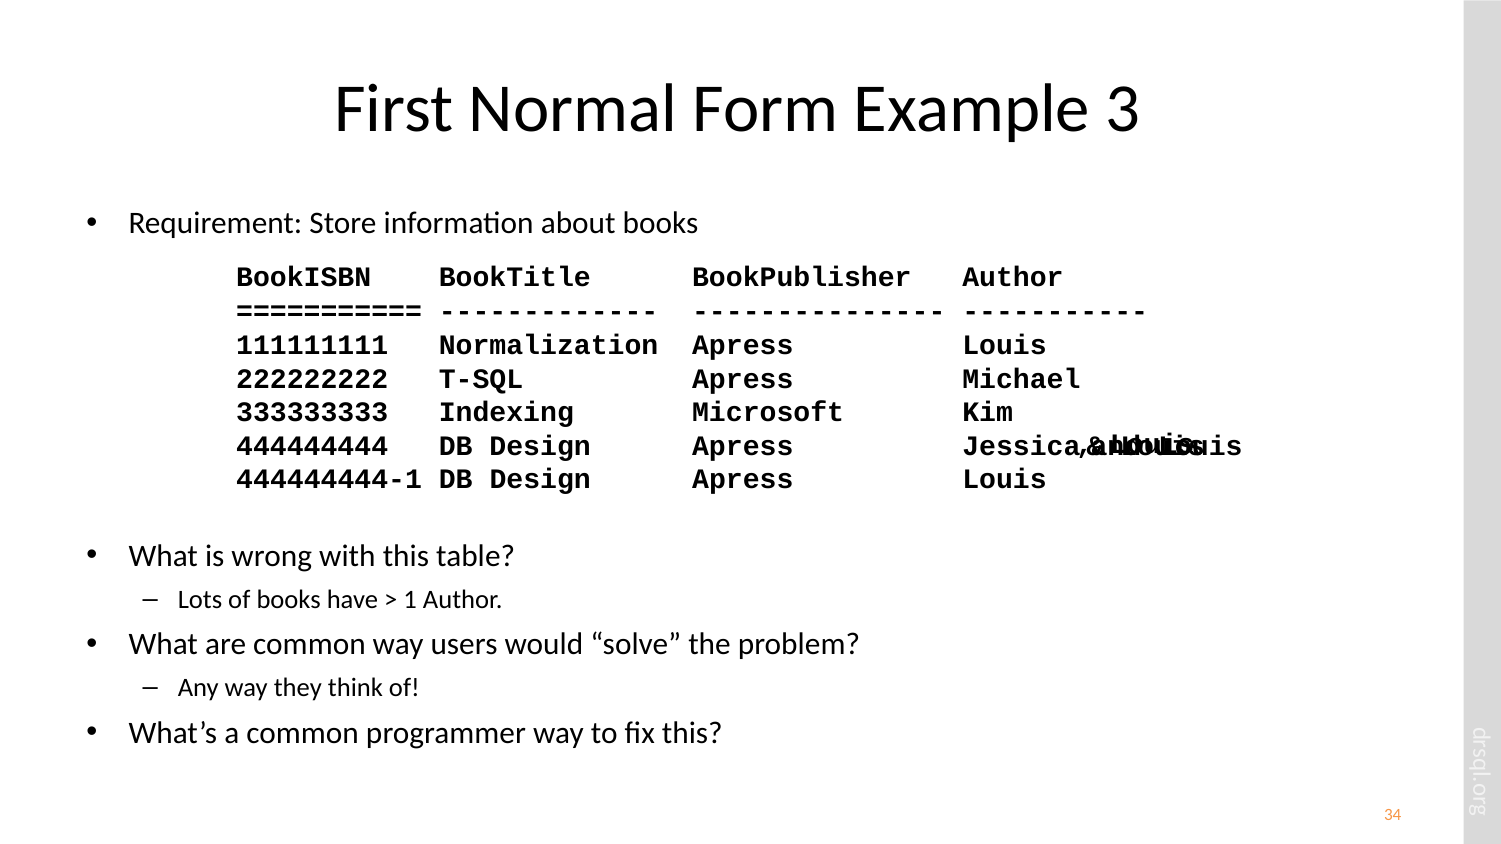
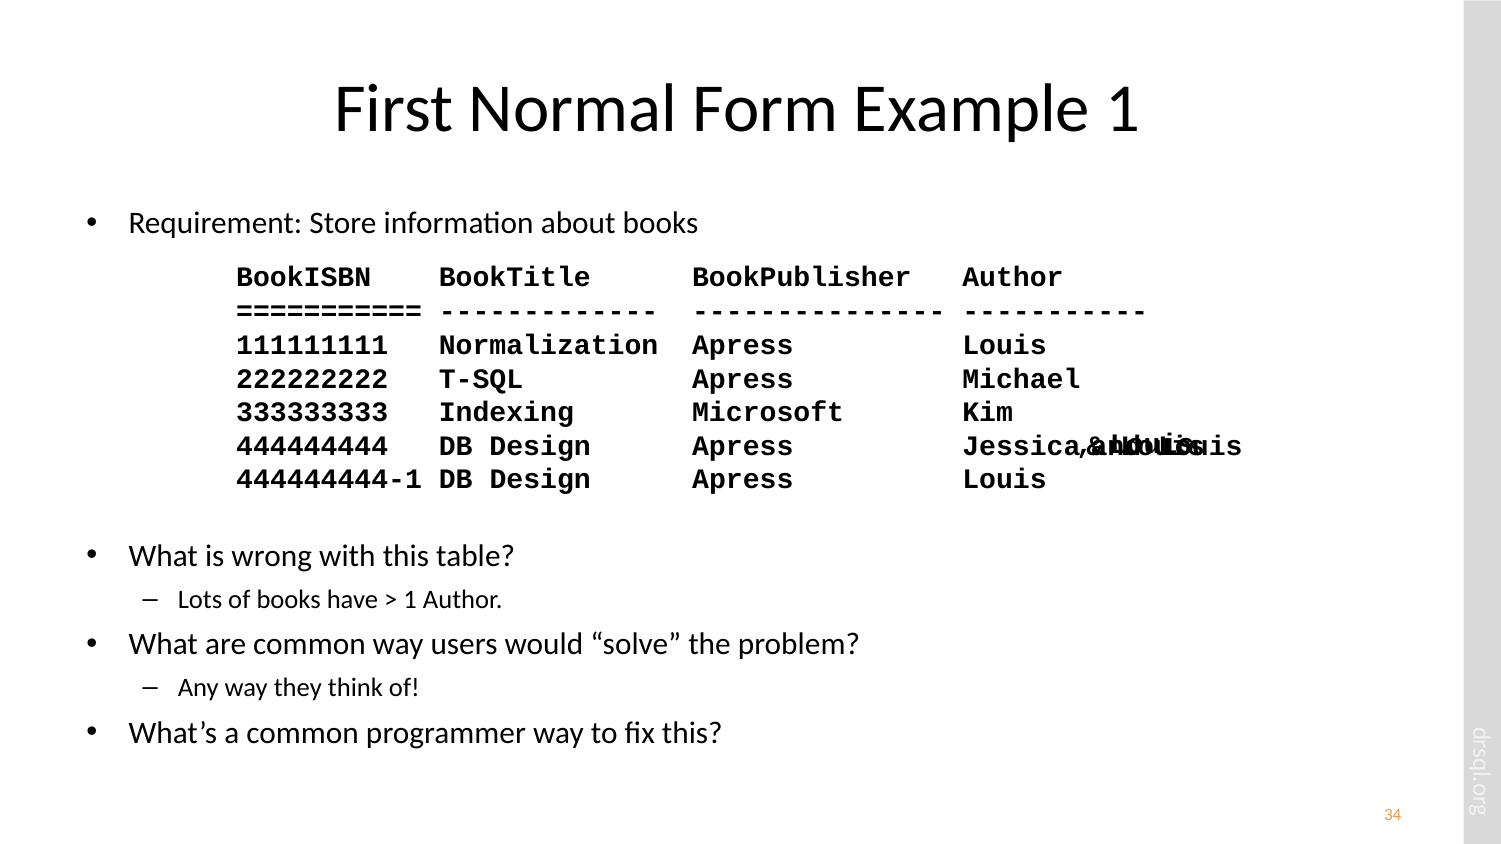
Example 3: 3 -> 1 (1123, 109)
